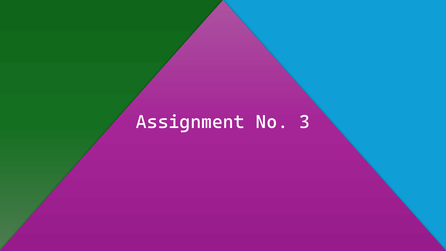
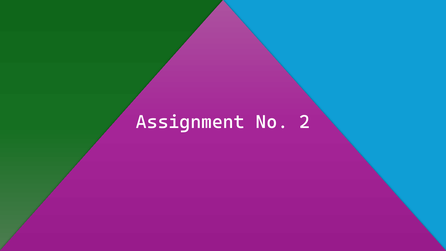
3: 3 -> 2 (305, 122)
